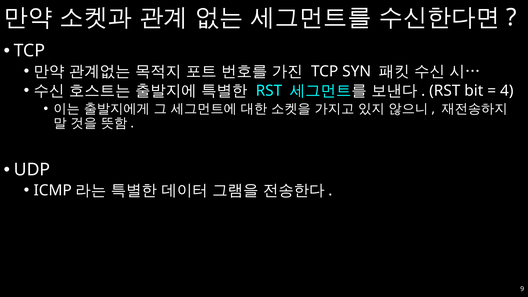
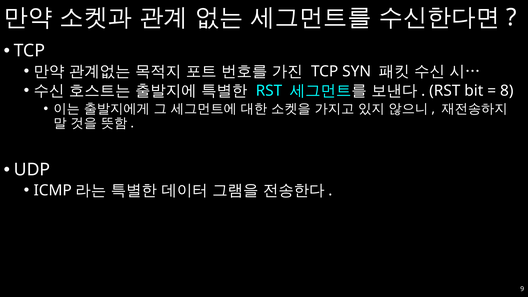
4: 4 -> 8 (507, 91)
